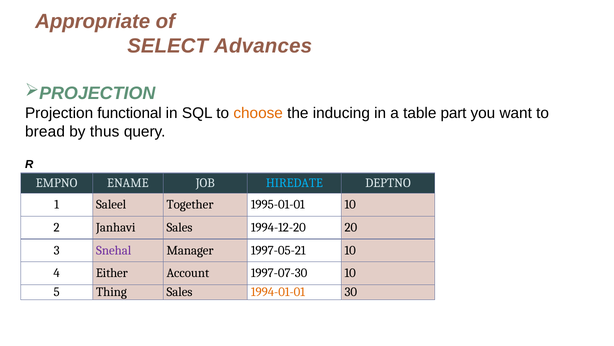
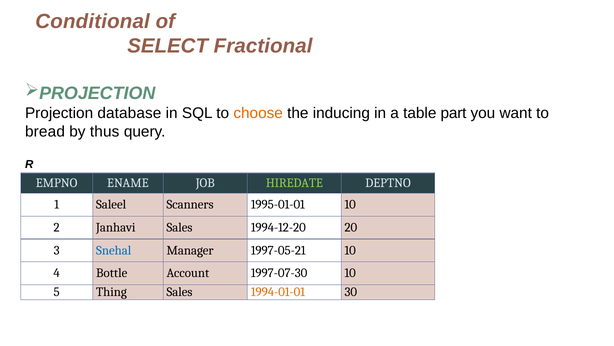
Appropriate: Appropriate -> Conditional (93, 21)
Advances: Advances -> Fractional (263, 46)
functional: functional -> database (129, 113)
HIREDATE colour: light blue -> light green (294, 183)
Together: Together -> Scanners (190, 204)
Snehal colour: purple -> blue (114, 250)
Either: Either -> Bottle (112, 273)
